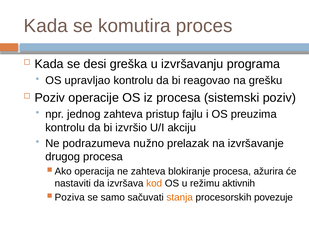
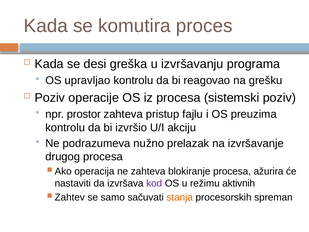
jednog: jednog -> prostor (84, 114)
kod colour: orange -> purple (154, 183)
Poziva: Poziva -> Zahtev (70, 197)
povezuje: povezuje -> spreman (273, 197)
